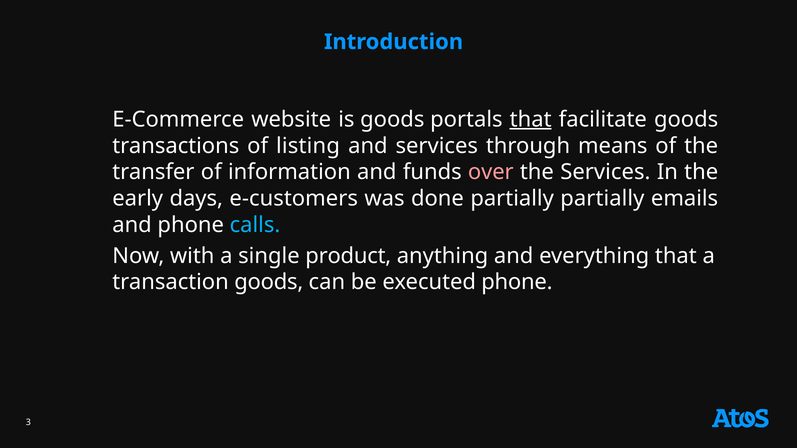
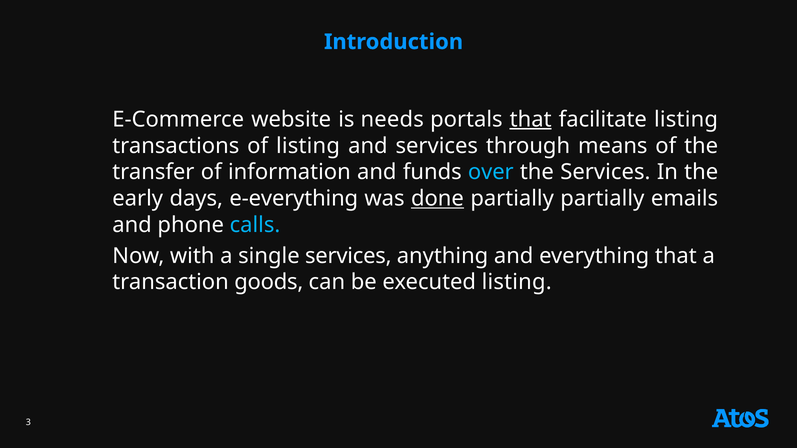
is goods: goods -> needs (392, 119)
facilitate goods: goods -> listing (686, 119)
over colour: pink -> light blue (491, 172)
e-customers: e-customers -> e-everything (294, 199)
done underline: none -> present (437, 199)
single product: product -> services (348, 256)
executed phone: phone -> listing (517, 282)
